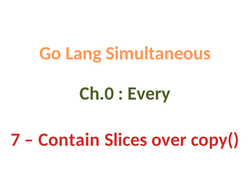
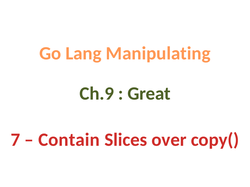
Simultaneous: Simultaneous -> Manipulating (158, 53)
Ch.0: Ch.0 -> Ch.9 (97, 94)
Every: Every -> Great (149, 94)
